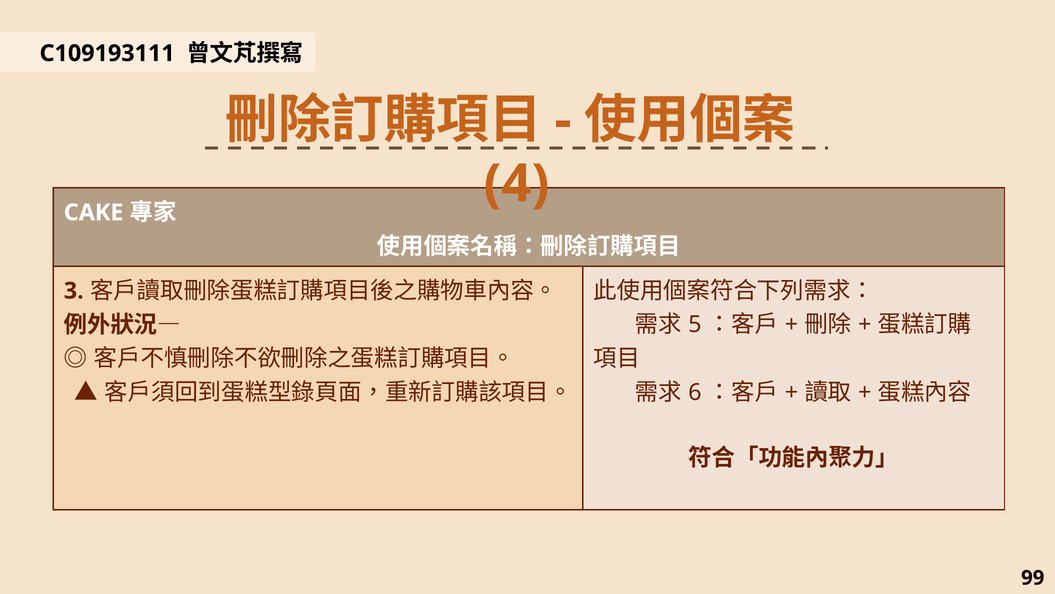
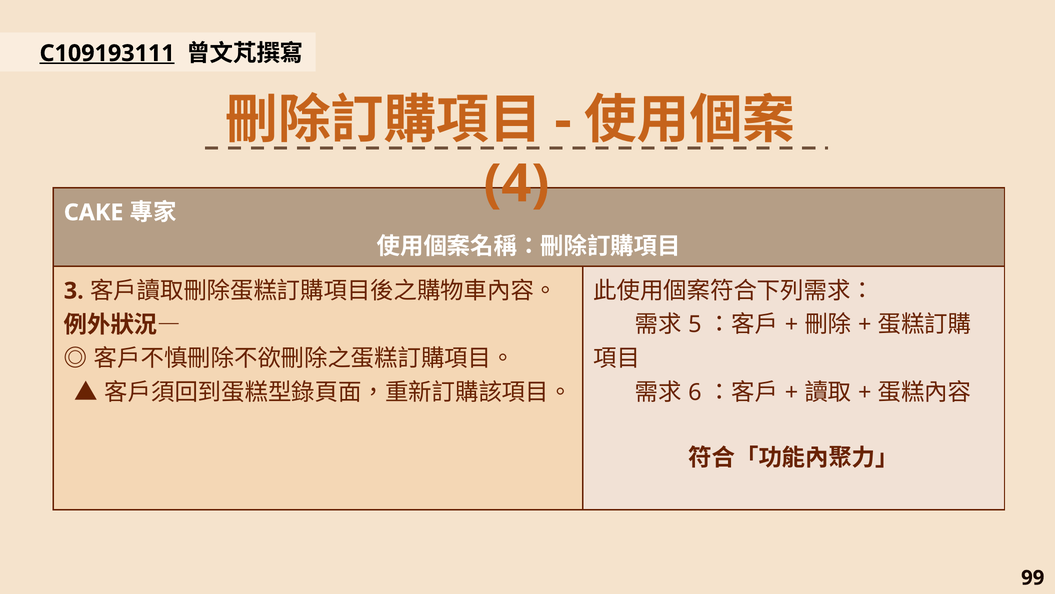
C109193111 underline: none -> present (107, 53)
